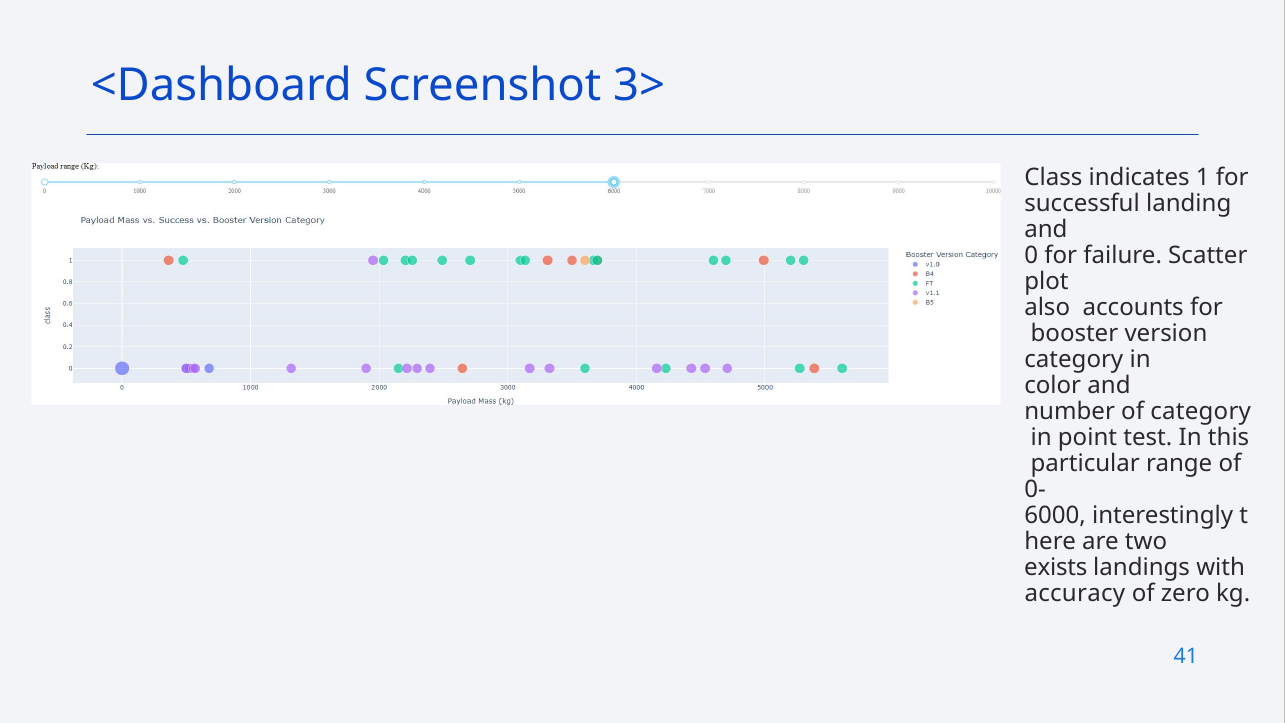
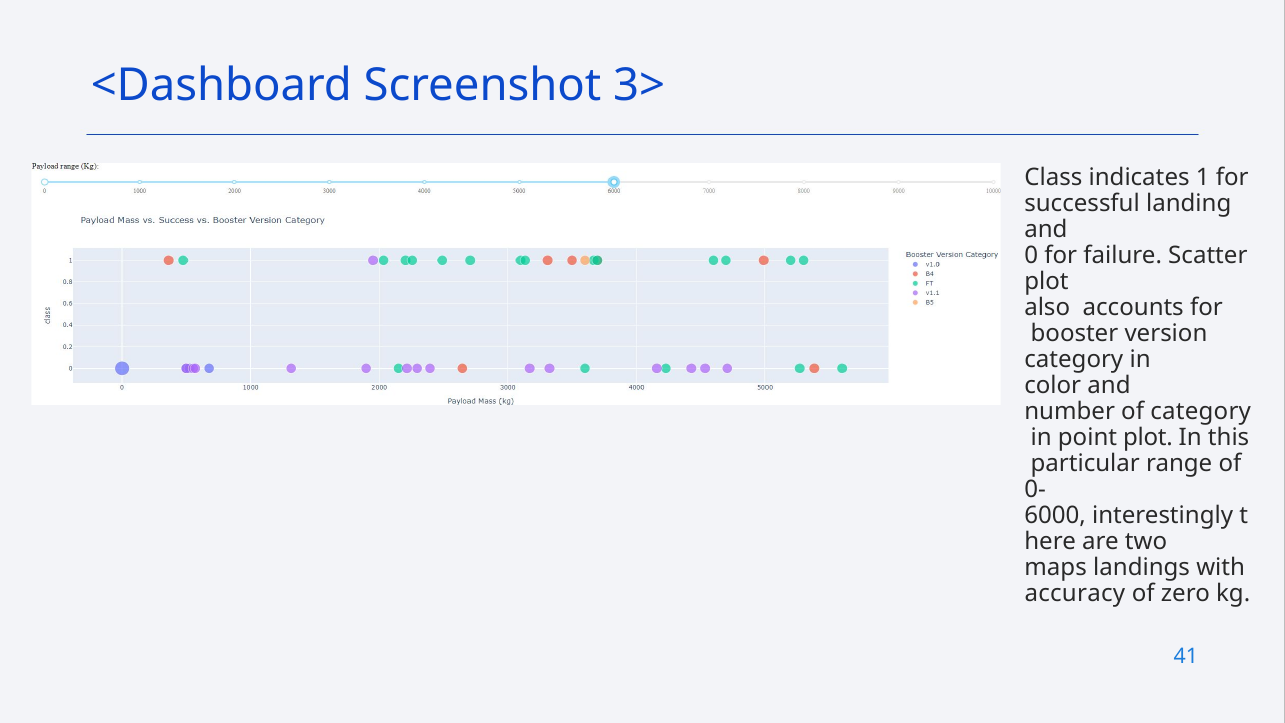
point test: test -> plot (1148, 438)
exists: exists -> maps (1056, 568)
